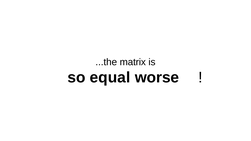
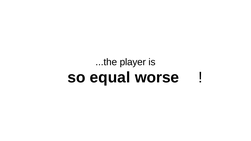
matrix: matrix -> player (133, 62)
